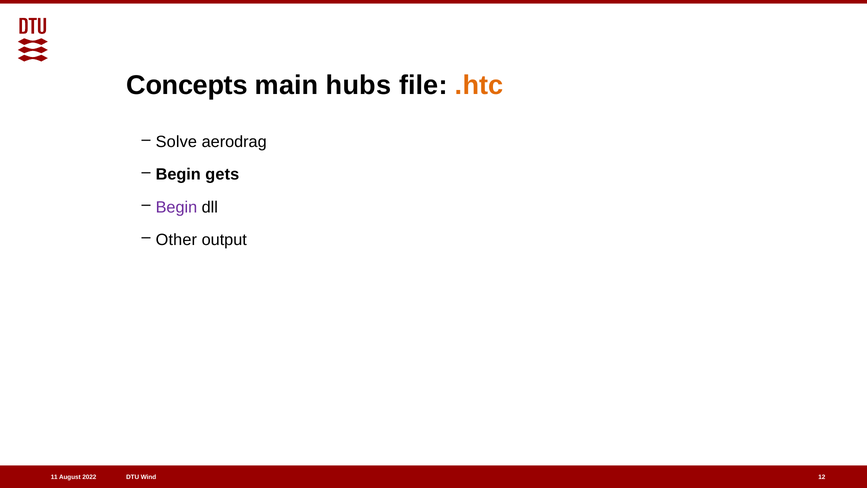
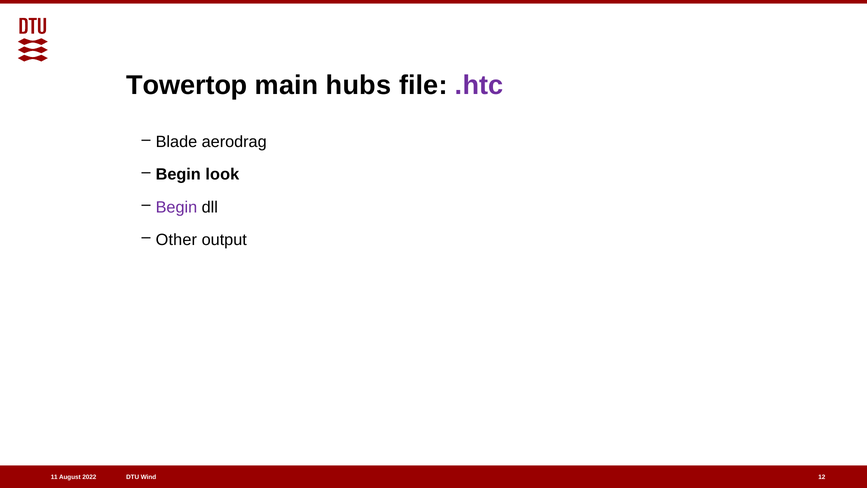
Concepts: Concepts -> Towertop (187, 85)
.htc colour: orange -> purple (479, 85)
Solve: Solve -> Blade (176, 142)
gets: gets -> look (222, 175)
